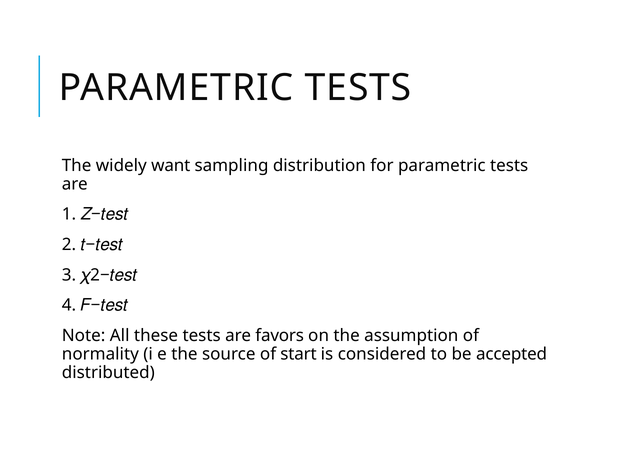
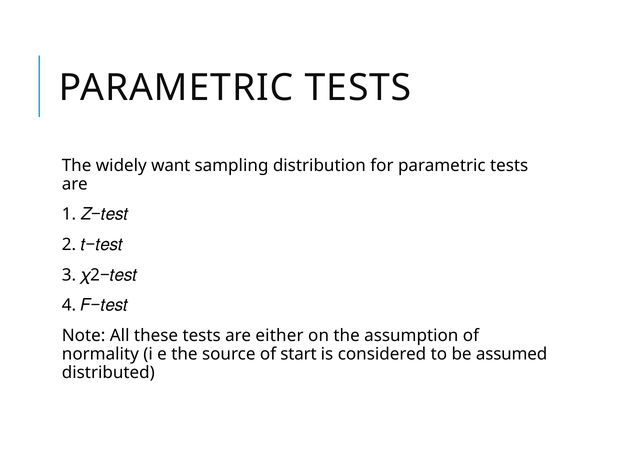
favors: favors -> either (280, 335)
accepted: accepted -> assumed (512, 354)
